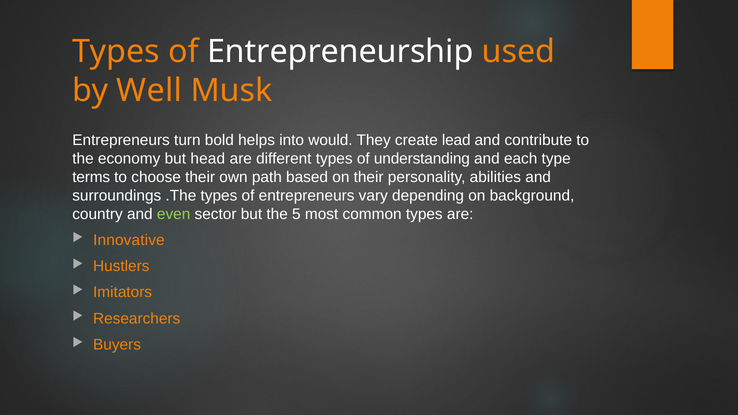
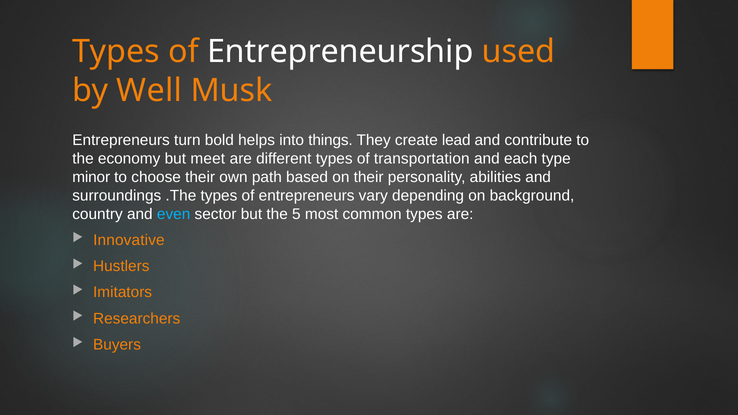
would: would -> things (331, 140)
head: head -> meet (208, 159)
understanding: understanding -> transportation (422, 159)
terms: terms -> minor (91, 177)
even colour: light green -> light blue (174, 214)
